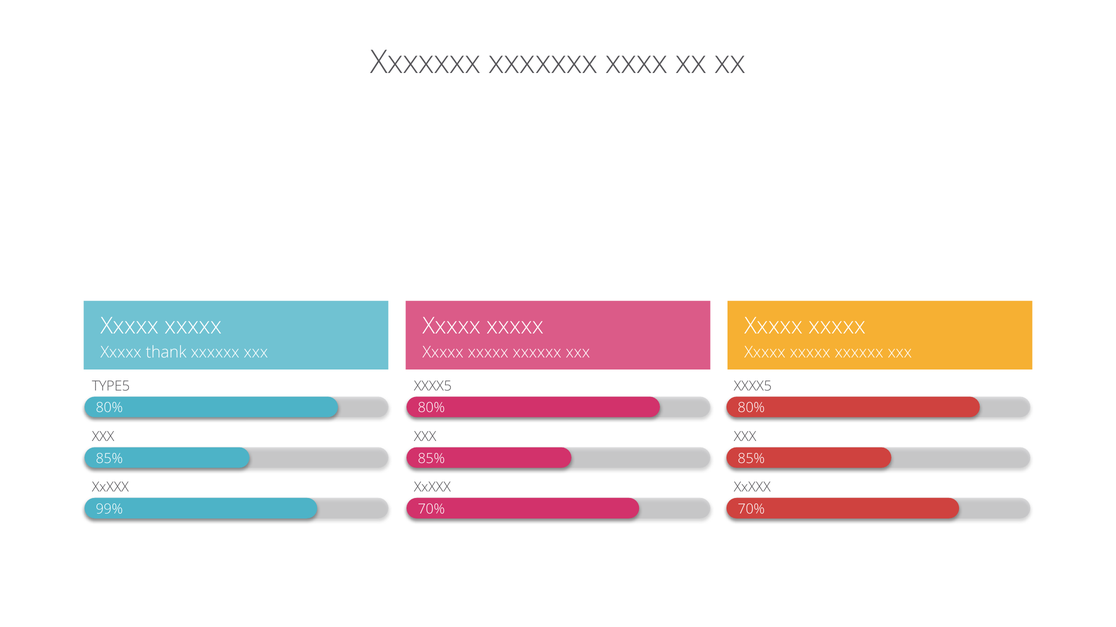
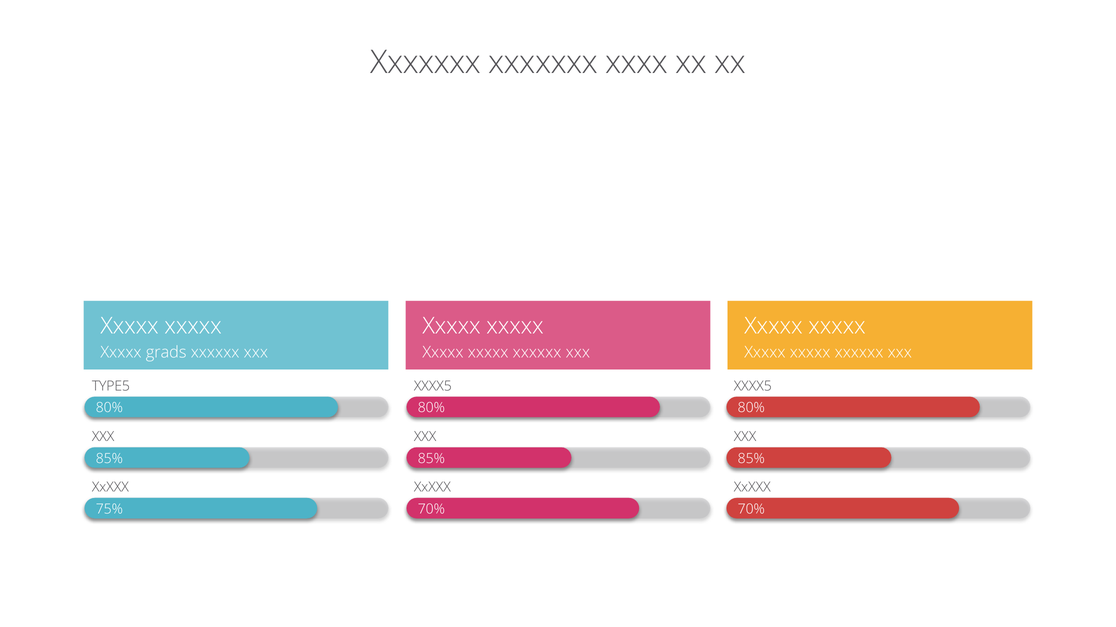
thank: thank -> grads (166, 353)
99%: 99% -> 75% (109, 510)
